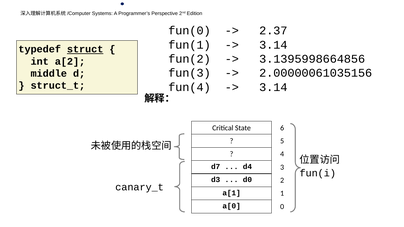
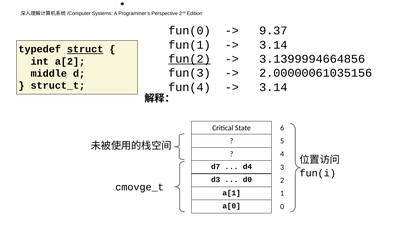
2.37: 2.37 -> 9.37 (273, 31)
fun(2 underline: none -> present (190, 59)
3.1395998664856: 3.1395998664856 -> 3.1399994664856 (312, 59)
canary_t: canary_t -> cmovge_t (140, 187)
